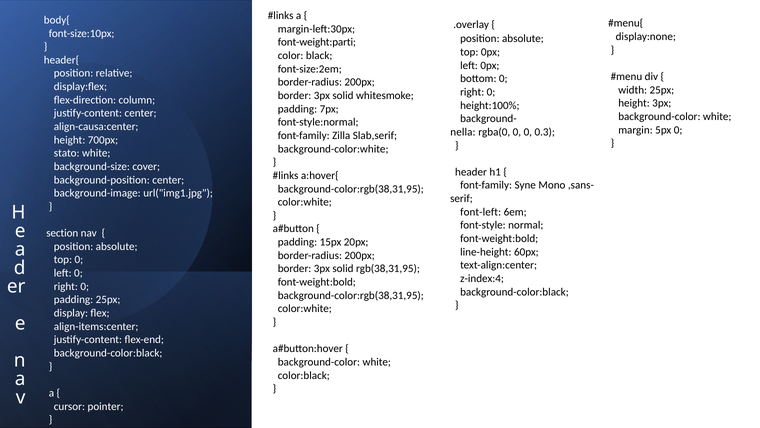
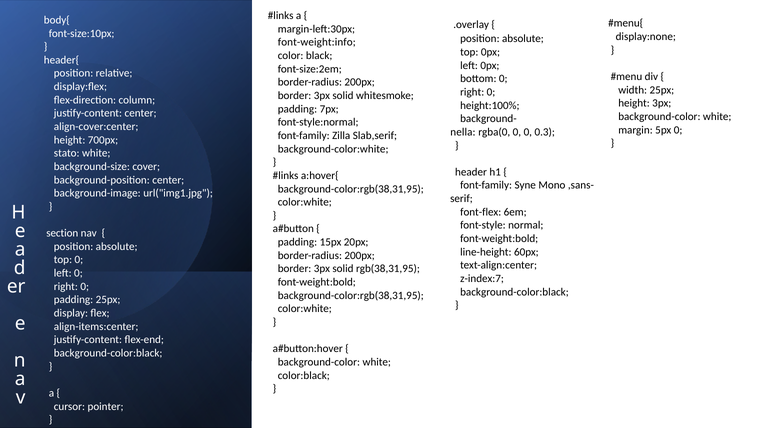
font-weight:parti: font-weight:parti -> font-weight:info (317, 42)
align-causa:center: align-causa:center -> align-cover:center (96, 126)
font-left: font-left -> font-flex (481, 212)
z-index:4: z-index:4 -> z-index:7 (482, 278)
